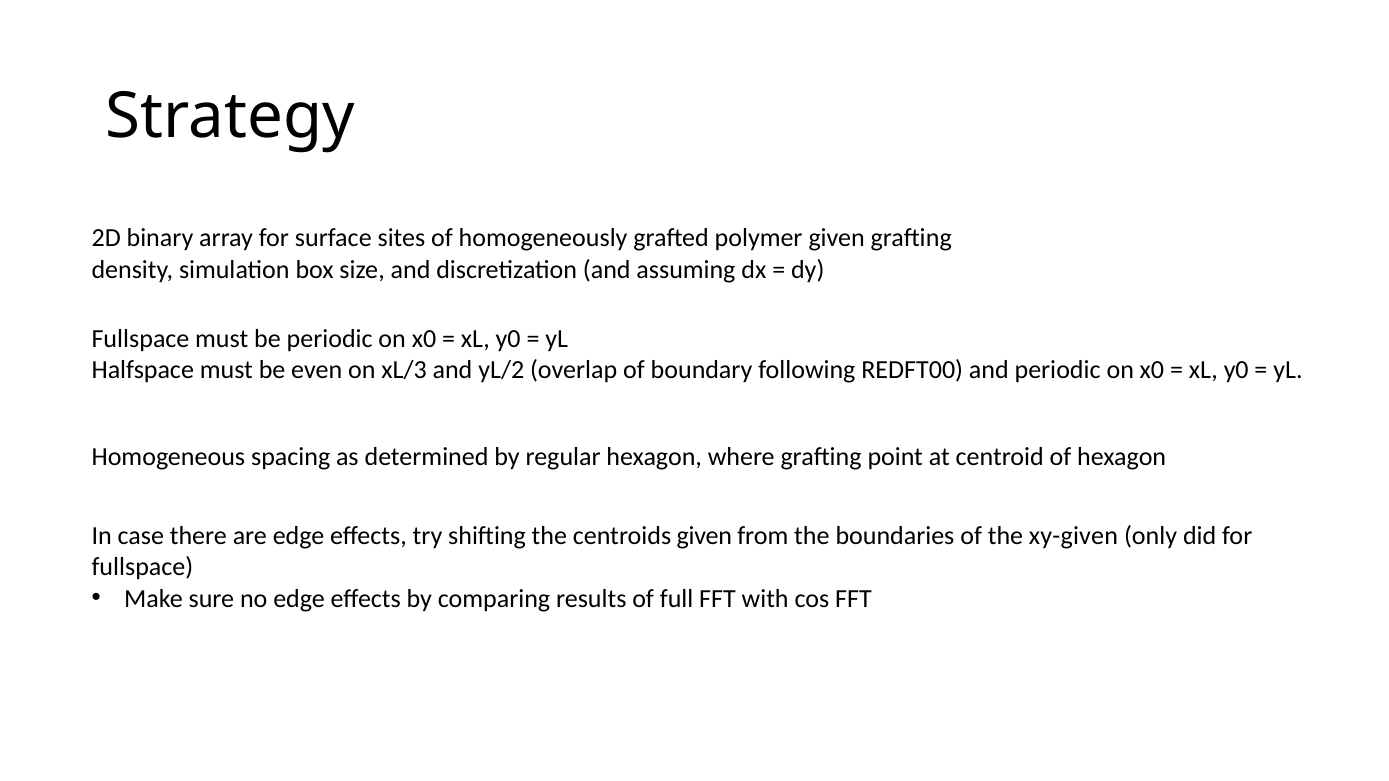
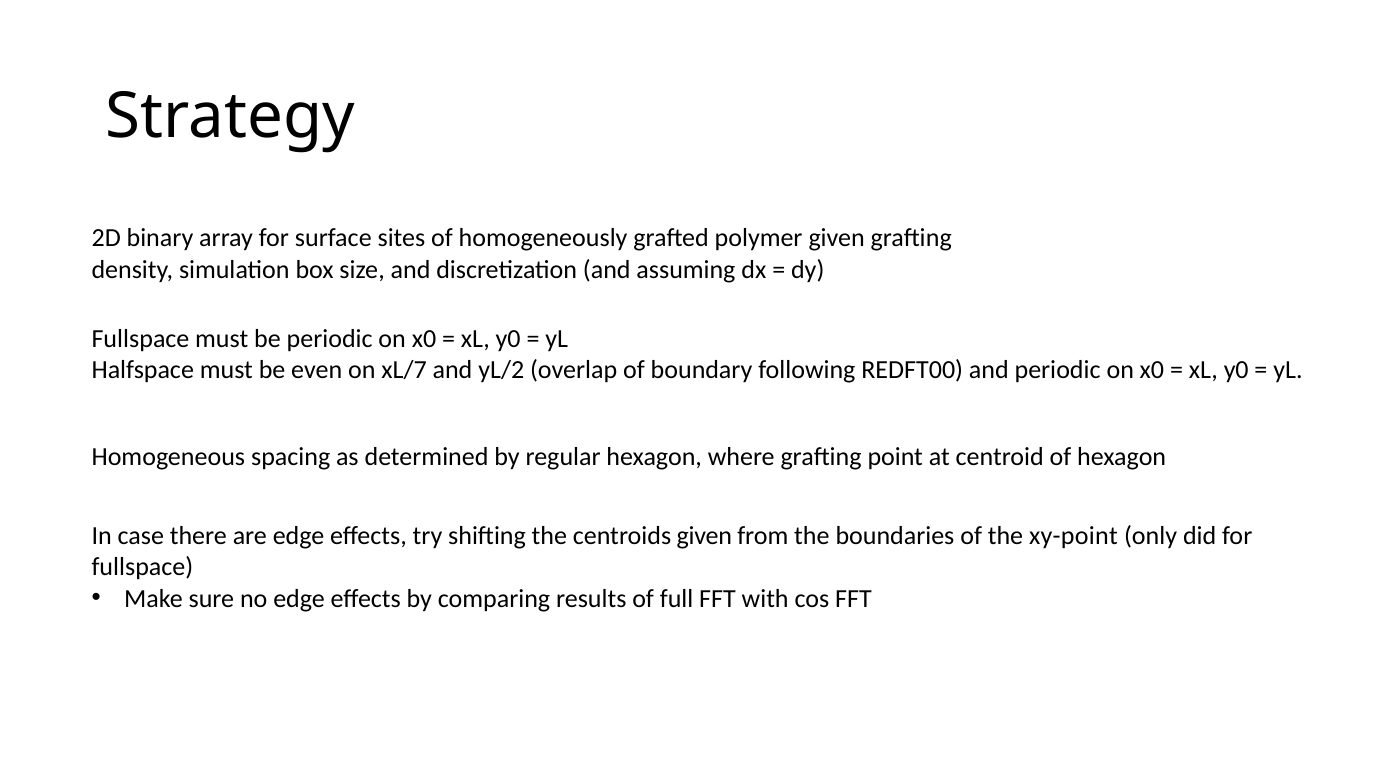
xL/3: xL/3 -> xL/7 (404, 370)
xy-given: xy-given -> xy-point (1073, 536)
